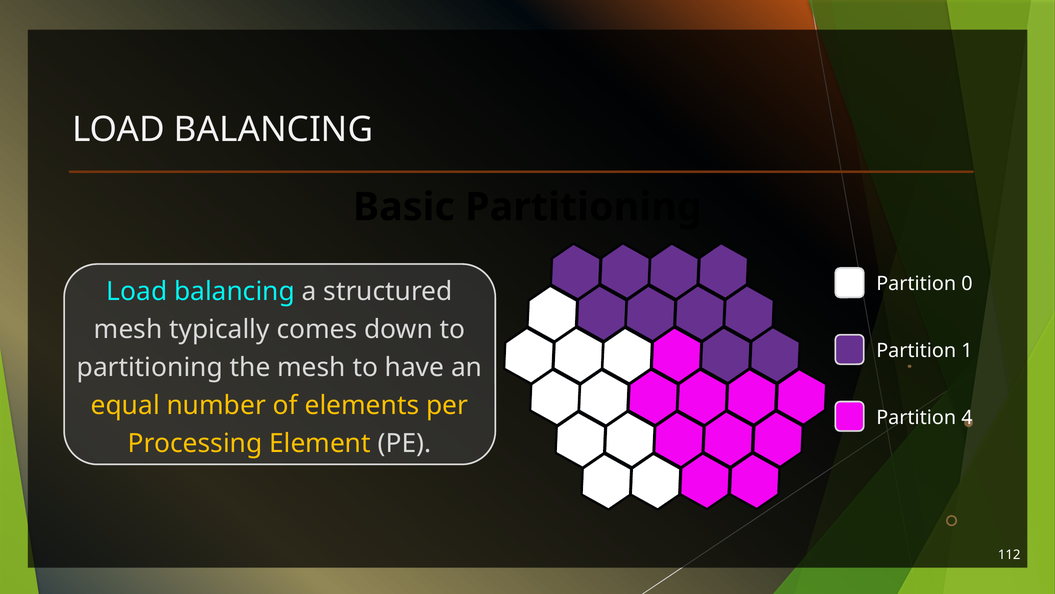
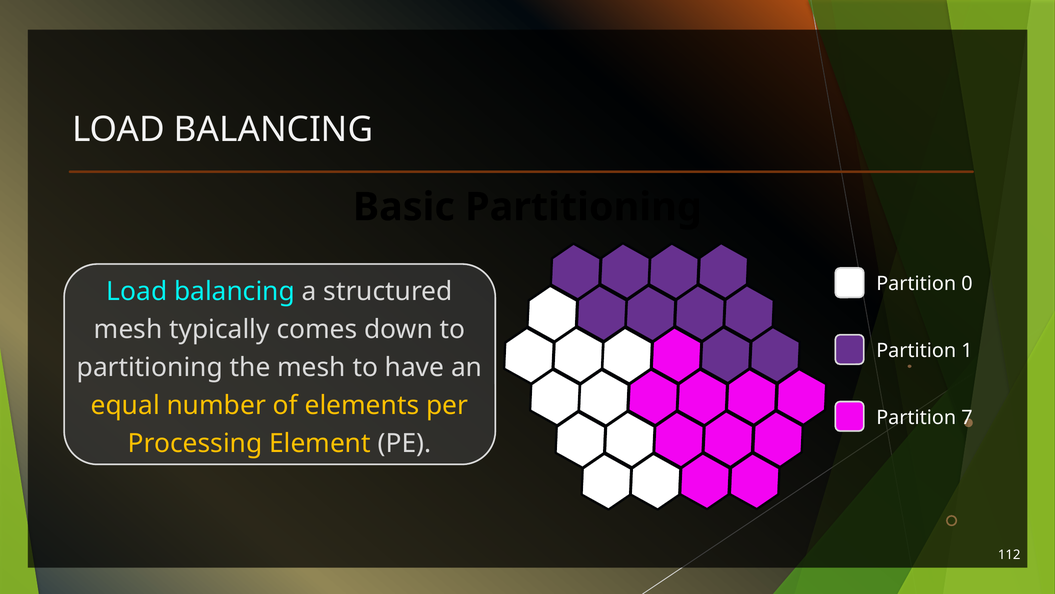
4: 4 -> 7 (967, 417)
